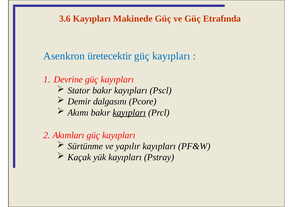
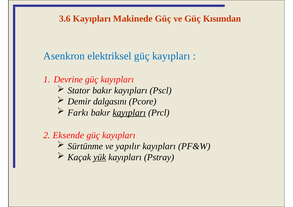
Etrafında: Etrafında -> Kısımdan (222, 19)
üretecektir: üretecektir -> elektriksel (110, 56)
Akımı: Akımı -> Farkı (78, 113)
Akımları: Akımları -> Eksende (68, 135)
yük underline: none -> present (100, 157)
